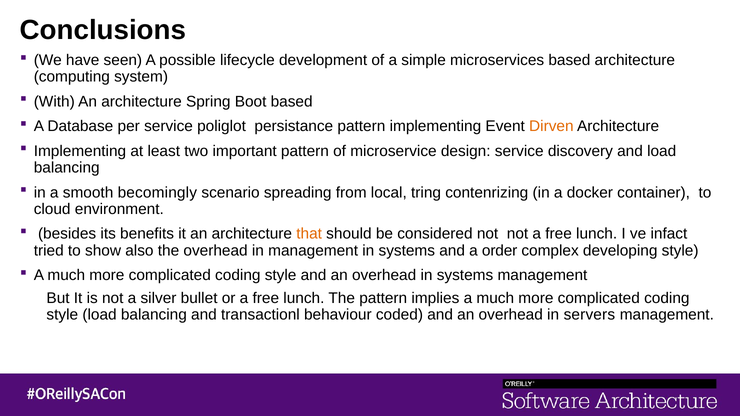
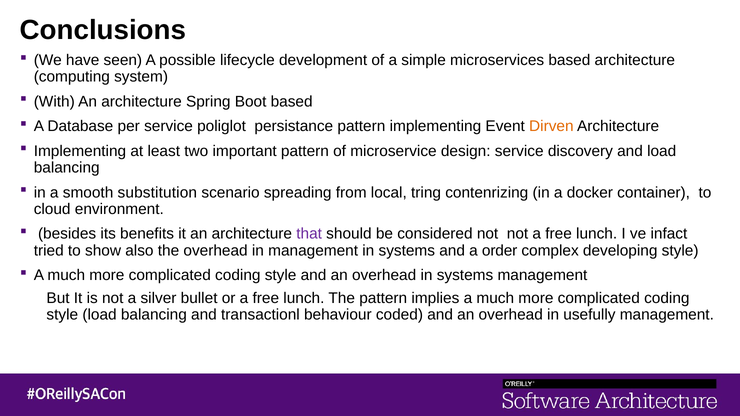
becomingly: becomingly -> substitution (157, 193)
that colour: orange -> purple (309, 234)
servers: servers -> usefully (589, 315)
